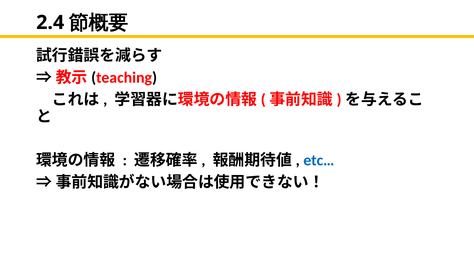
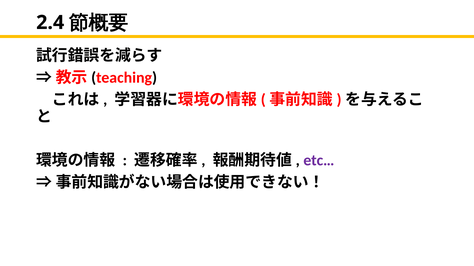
etc… colour: blue -> purple (319, 161)
